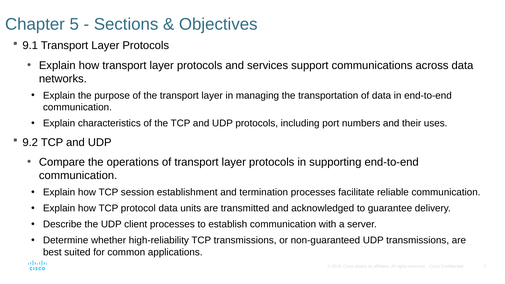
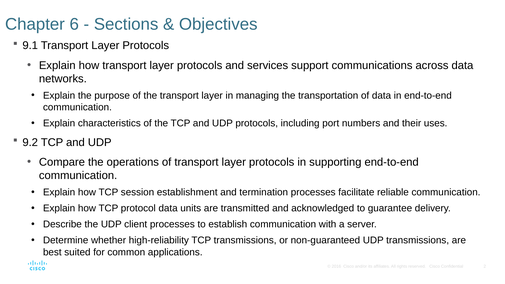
5: 5 -> 6 (74, 24)
